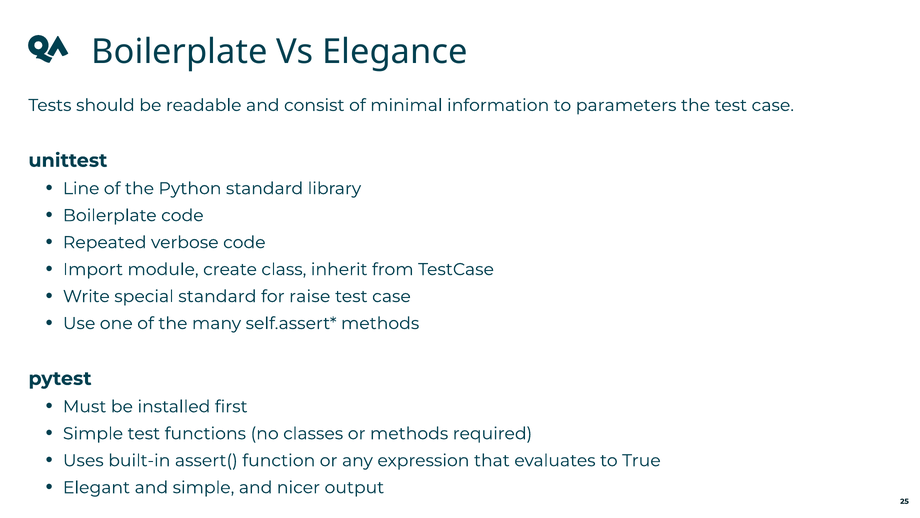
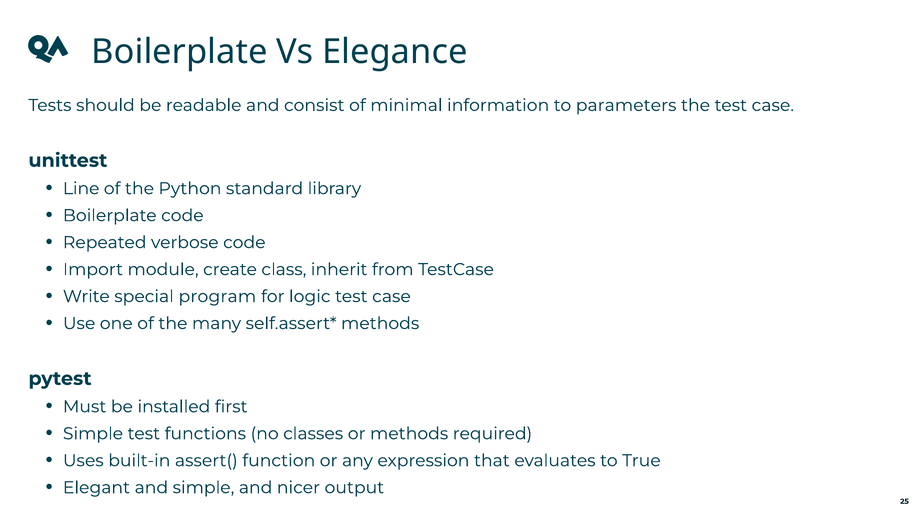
special standard: standard -> program (217, 296)
raise: raise -> logic (310, 296)
